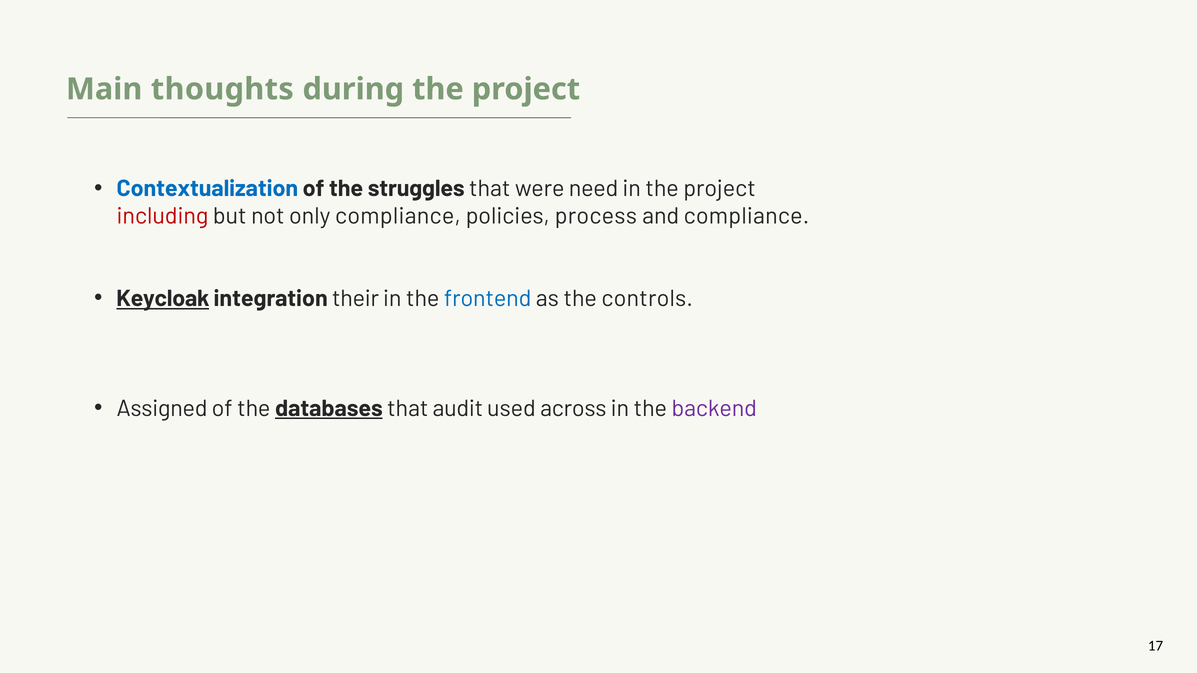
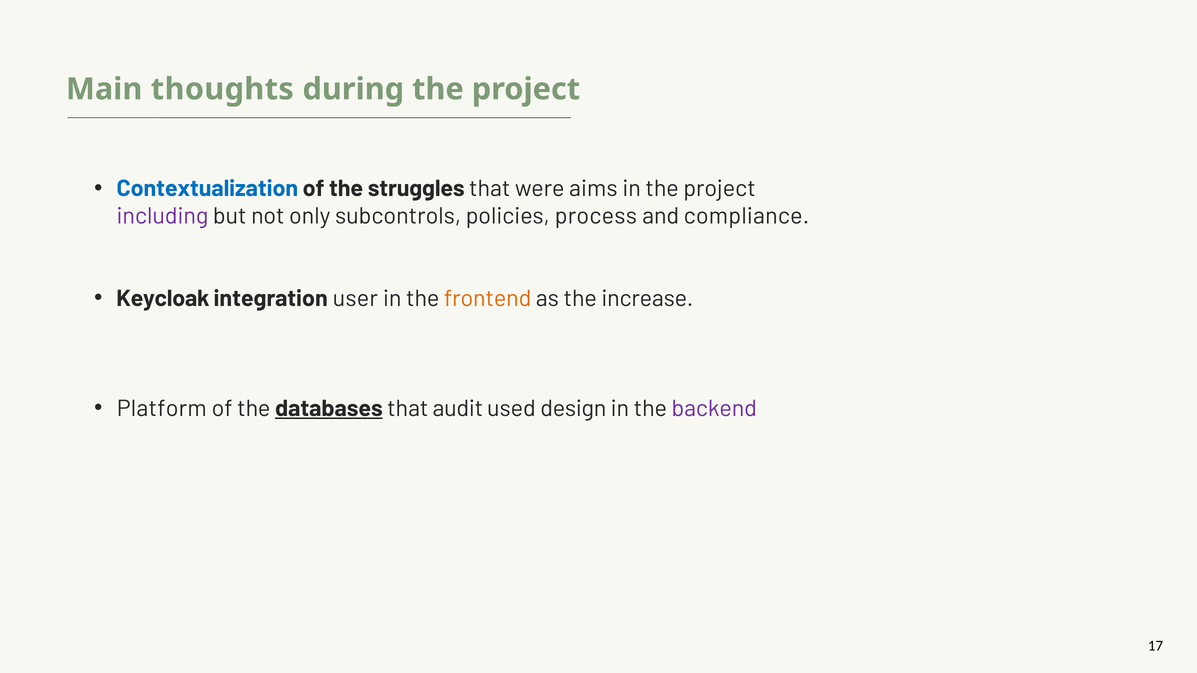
need: need -> aims (593, 189)
including colour: red -> purple (162, 216)
only compliance: compliance -> subcontrols (398, 216)
Keycloak underline: present -> none (163, 299)
their: their -> user (355, 299)
frontend colour: blue -> orange (488, 299)
controls: controls -> increase (647, 299)
Assigned: Assigned -> Platform (162, 409)
across: across -> design (573, 409)
